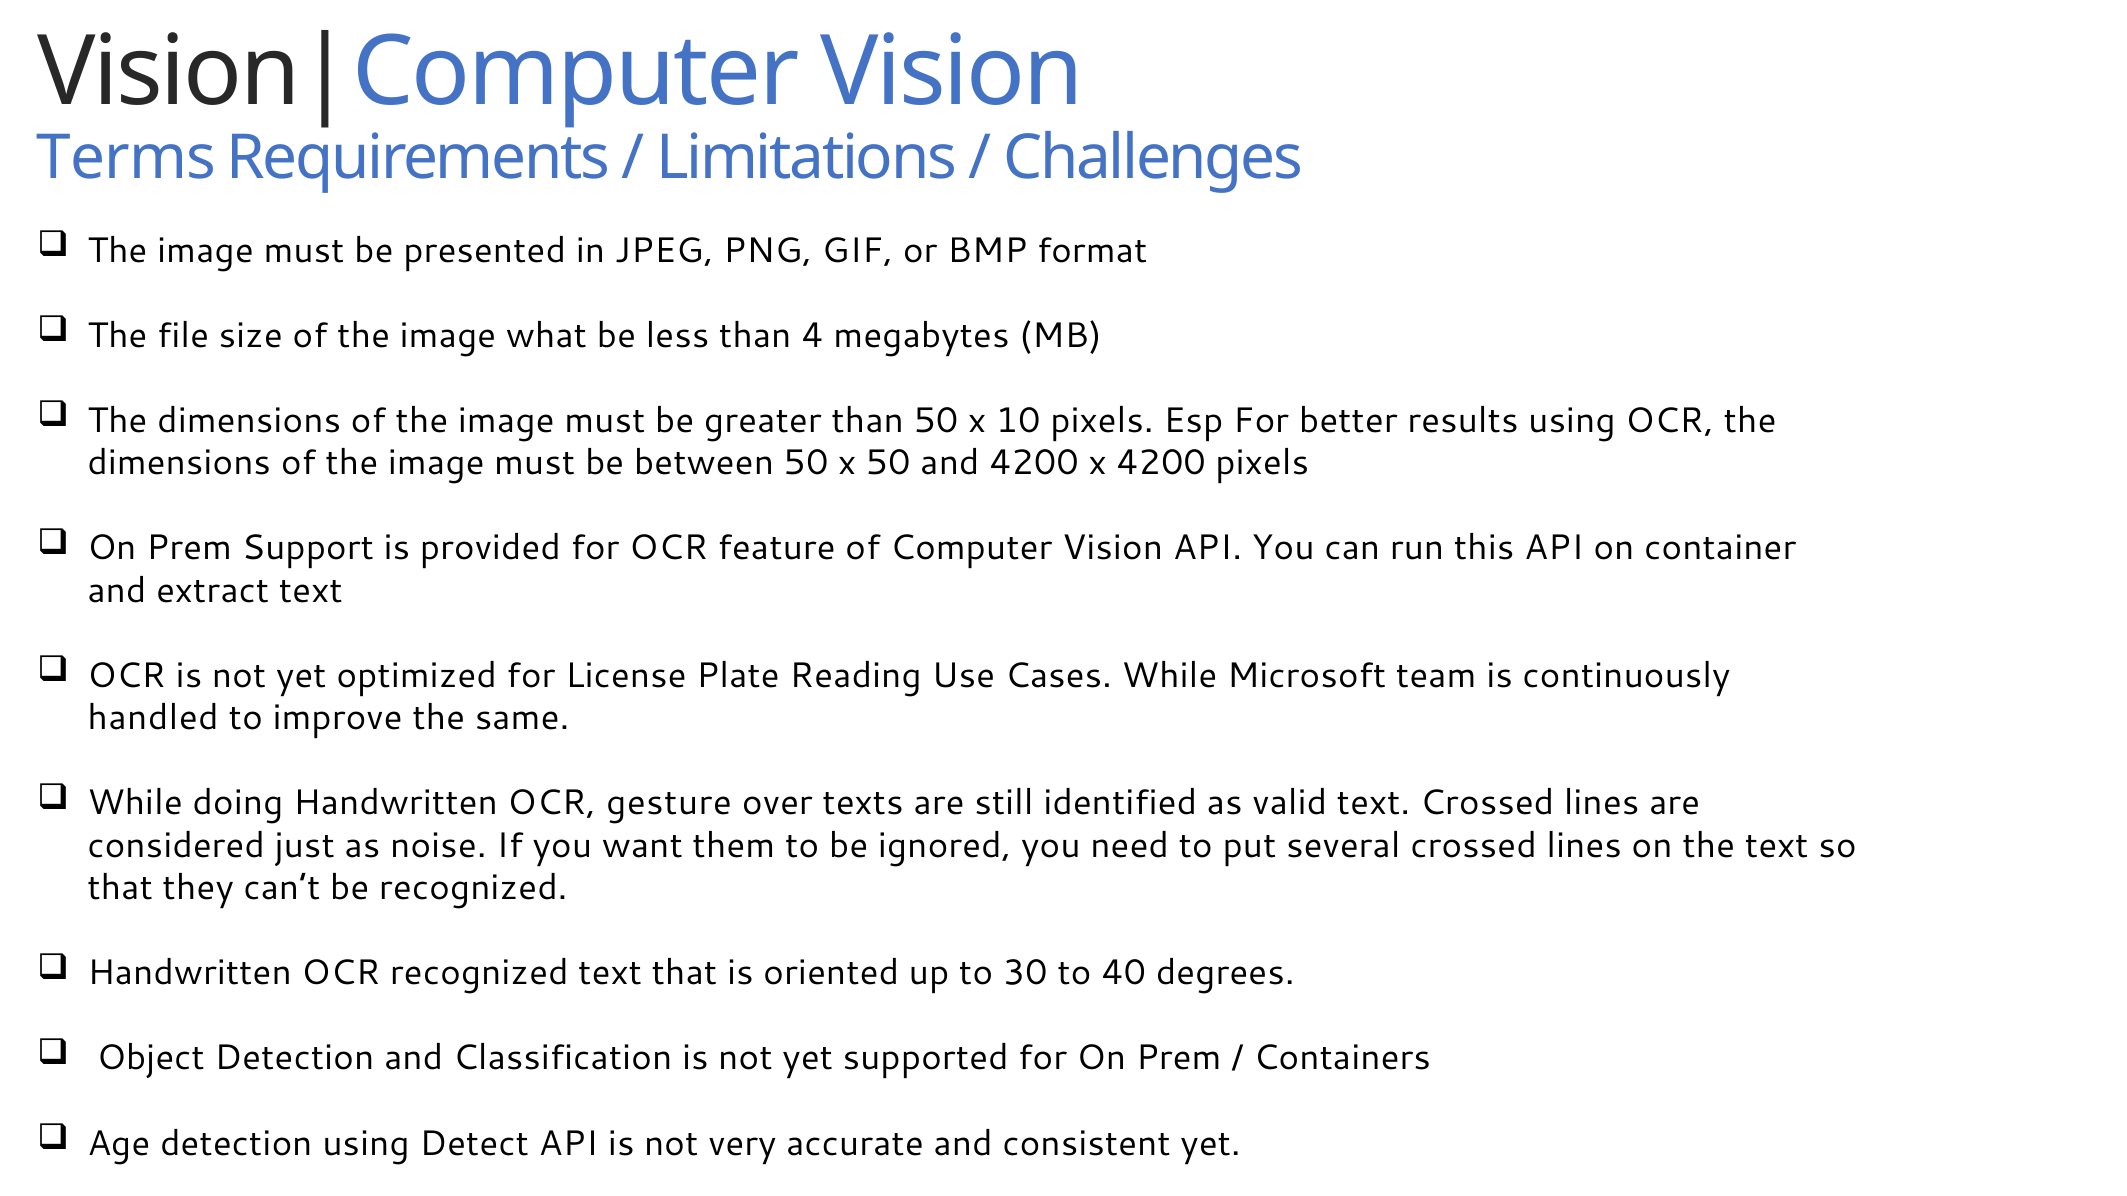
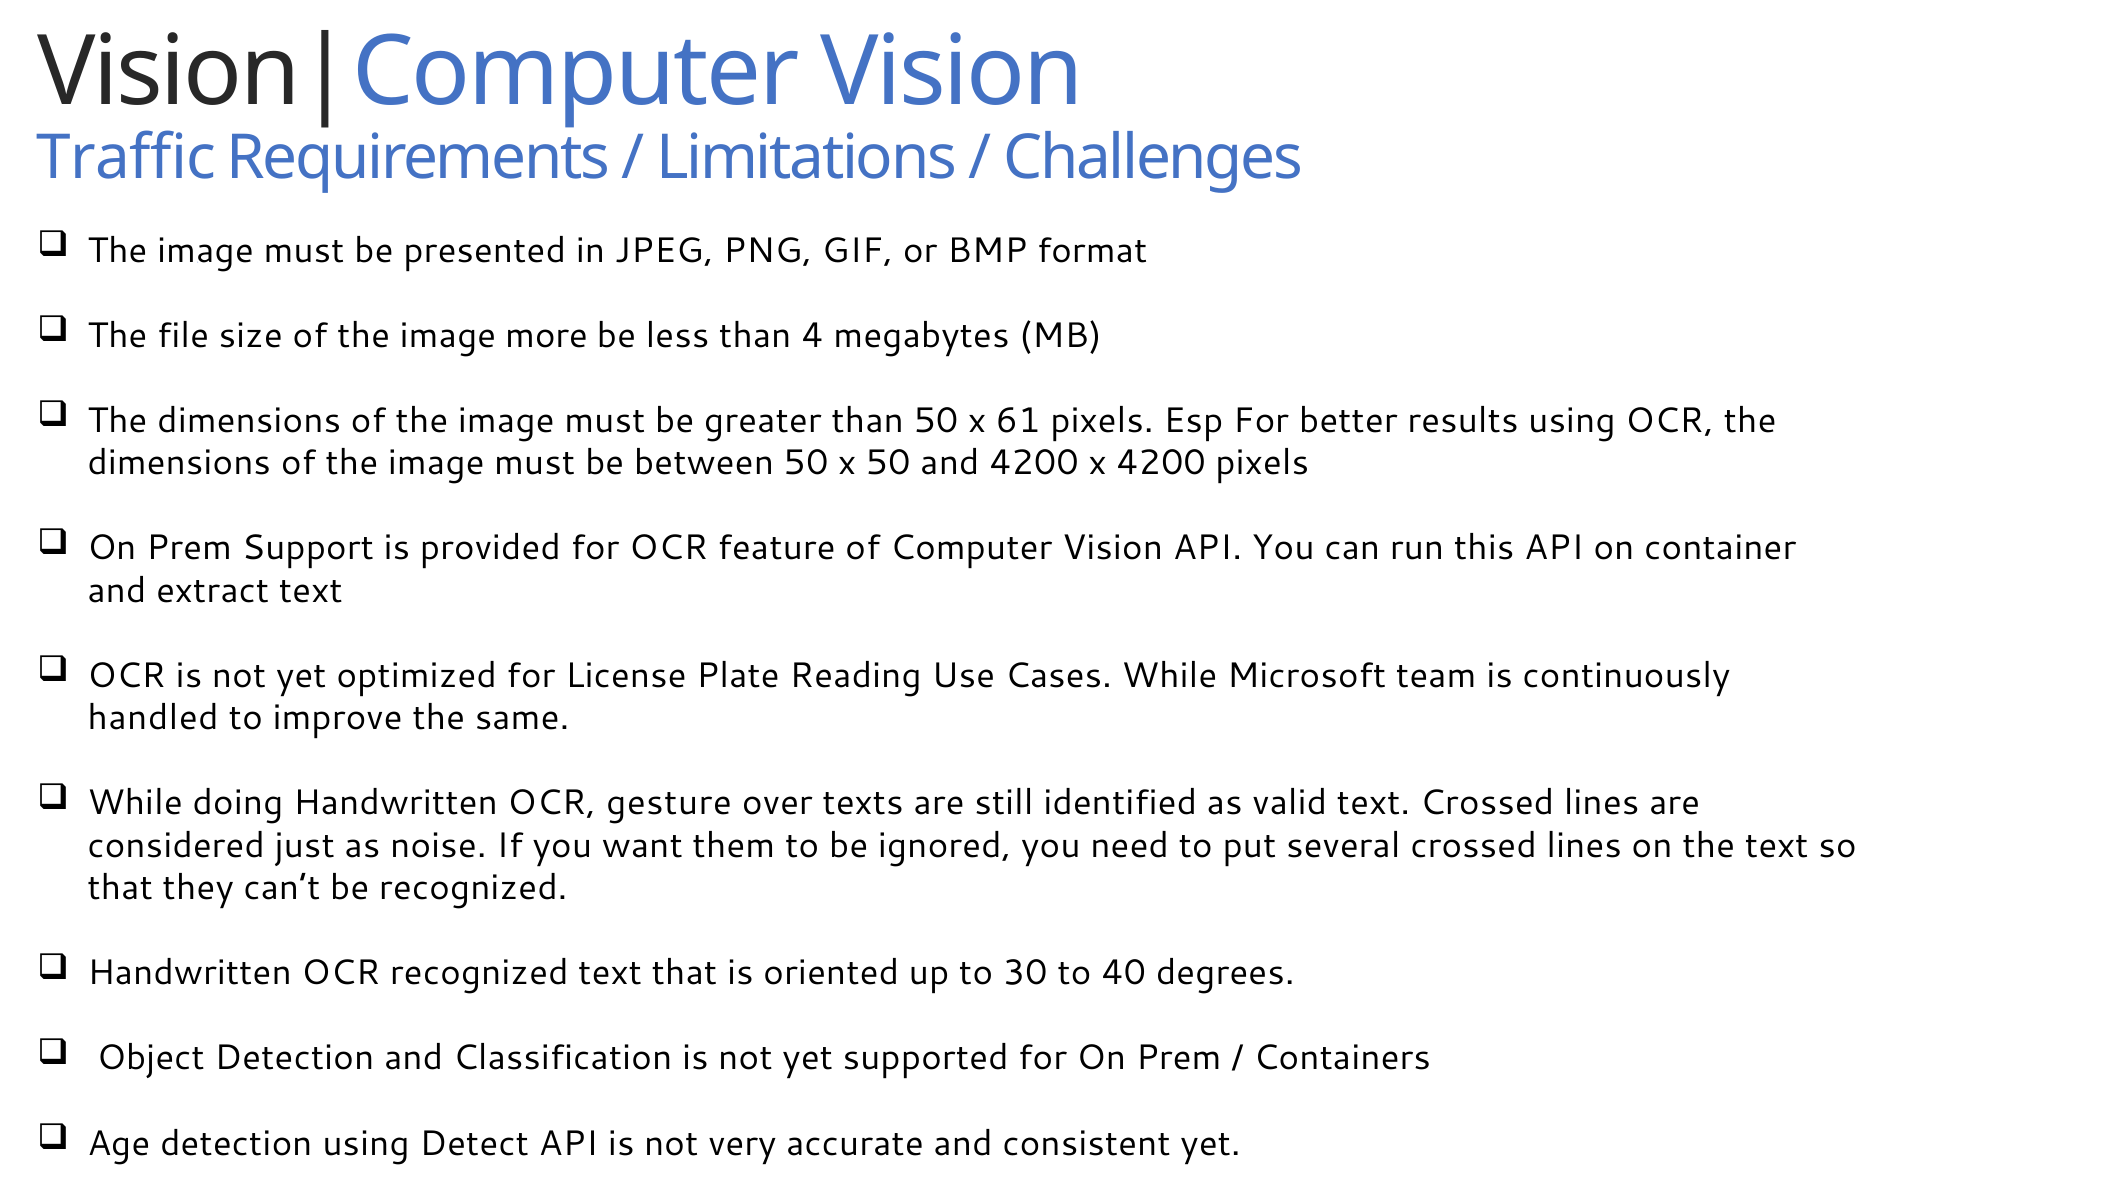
Terms: Terms -> Traffic (127, 158)
what: what -> more (547, 336)
10: 10 -> 61 (1018, 421)
